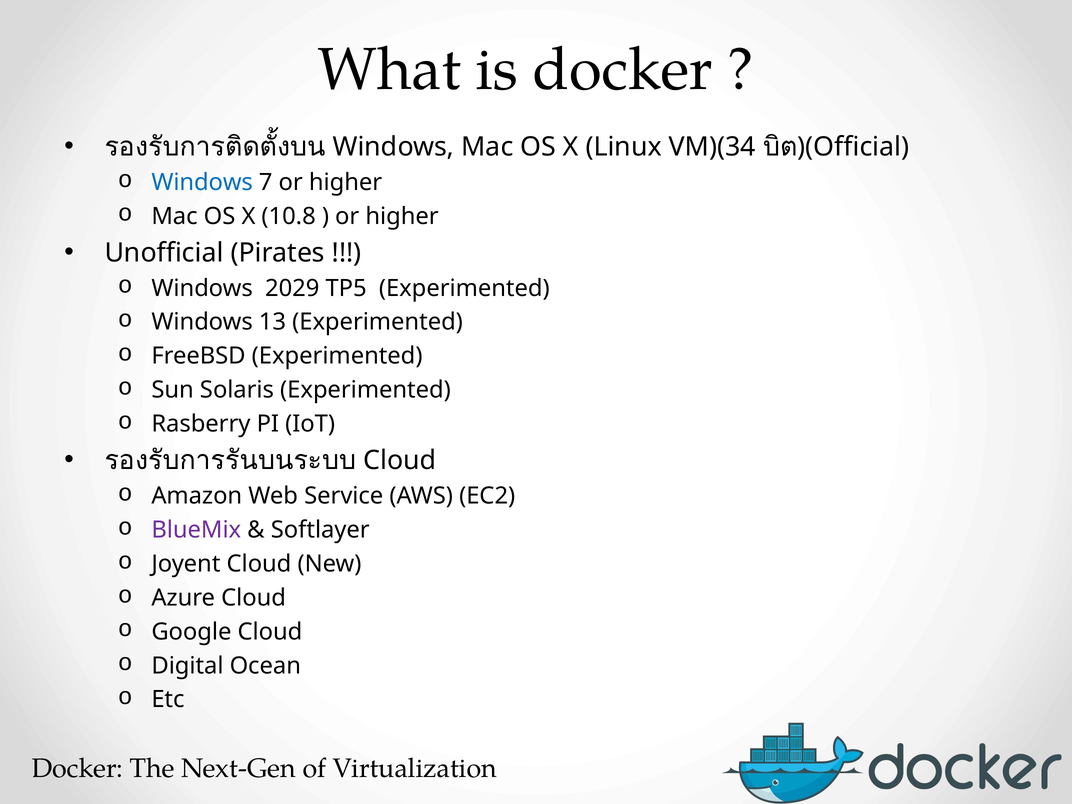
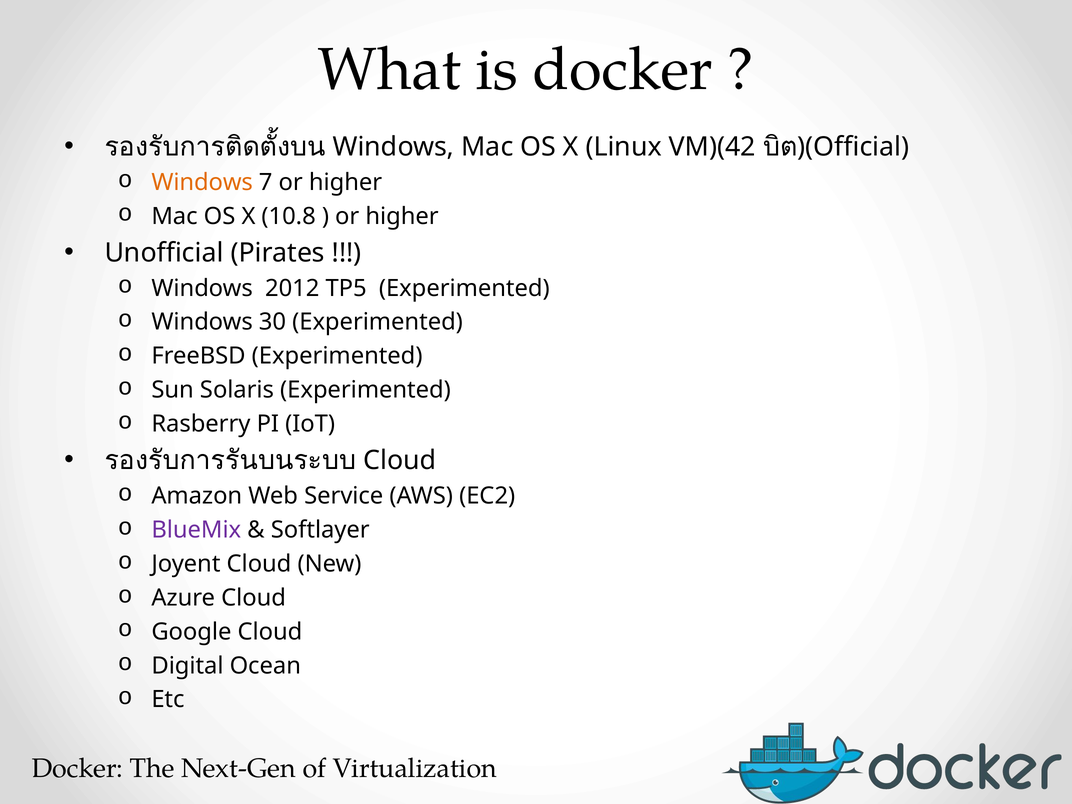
VM)(34: VM)(34 -> VM)(42 (712, 147)
Windows colour: blue -> orange (202, 182)
2029: 2029 -> 2012 (292, 288)
13: 13 -> 30 (272, 322)
